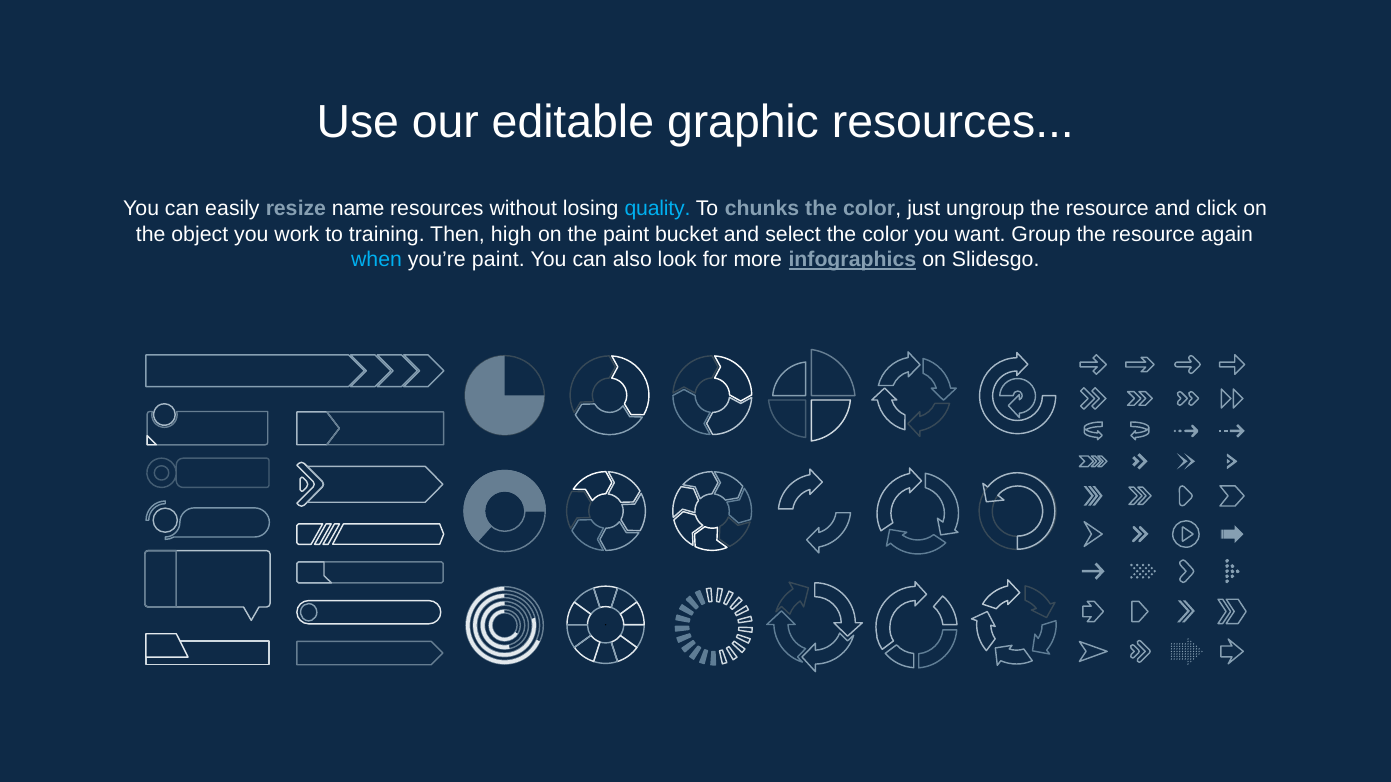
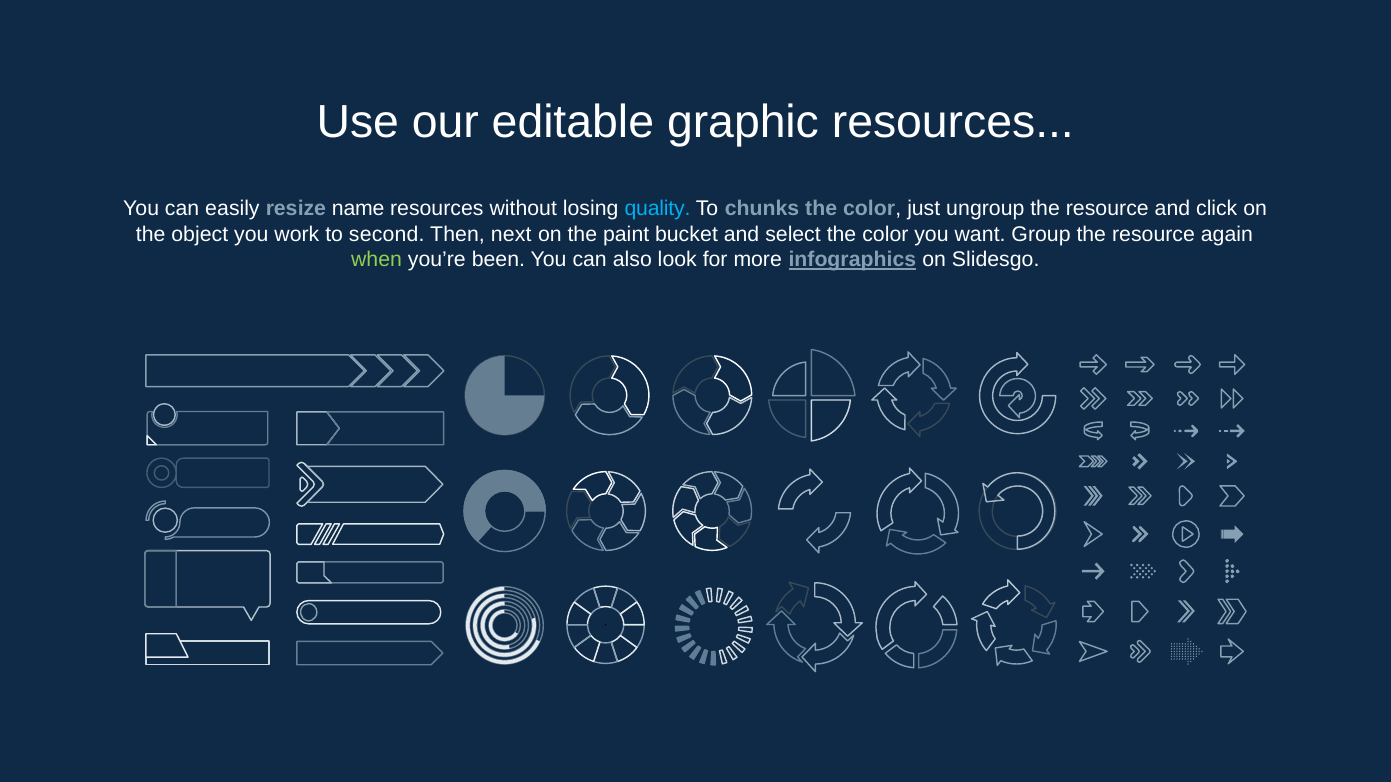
training: training -> second (387, 234)
high: high -> next (511, 234)
when colour: light blue -> light green (377, 260)
you’re paint: paint -> been (498, 260)
